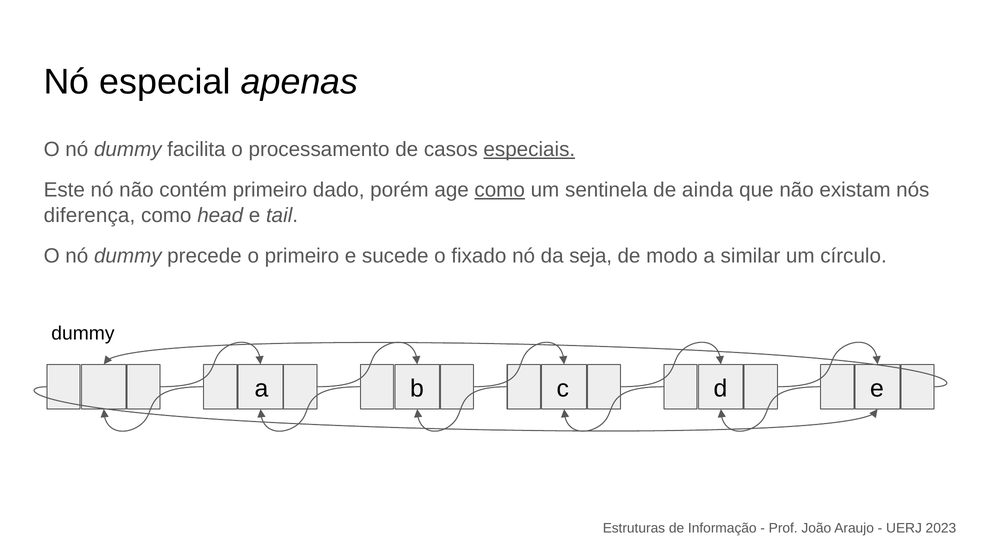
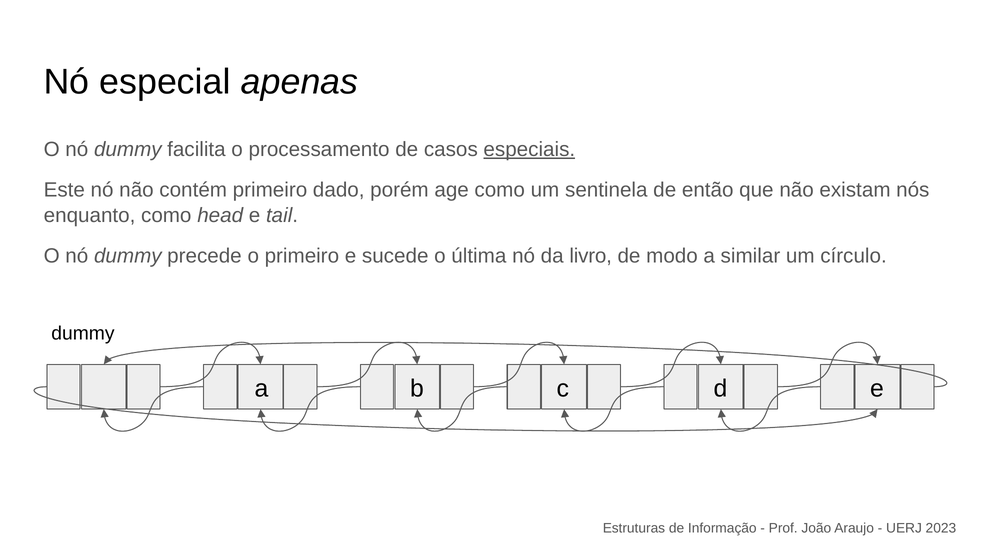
como underline: present -> none (500, 190)
ainda: ainda -> então (708, 190)
diferença: diferença -> enquanto (90, 216)
fixado: fixado -> última (479, 256)
seja: seja -> livro (591, 256)
